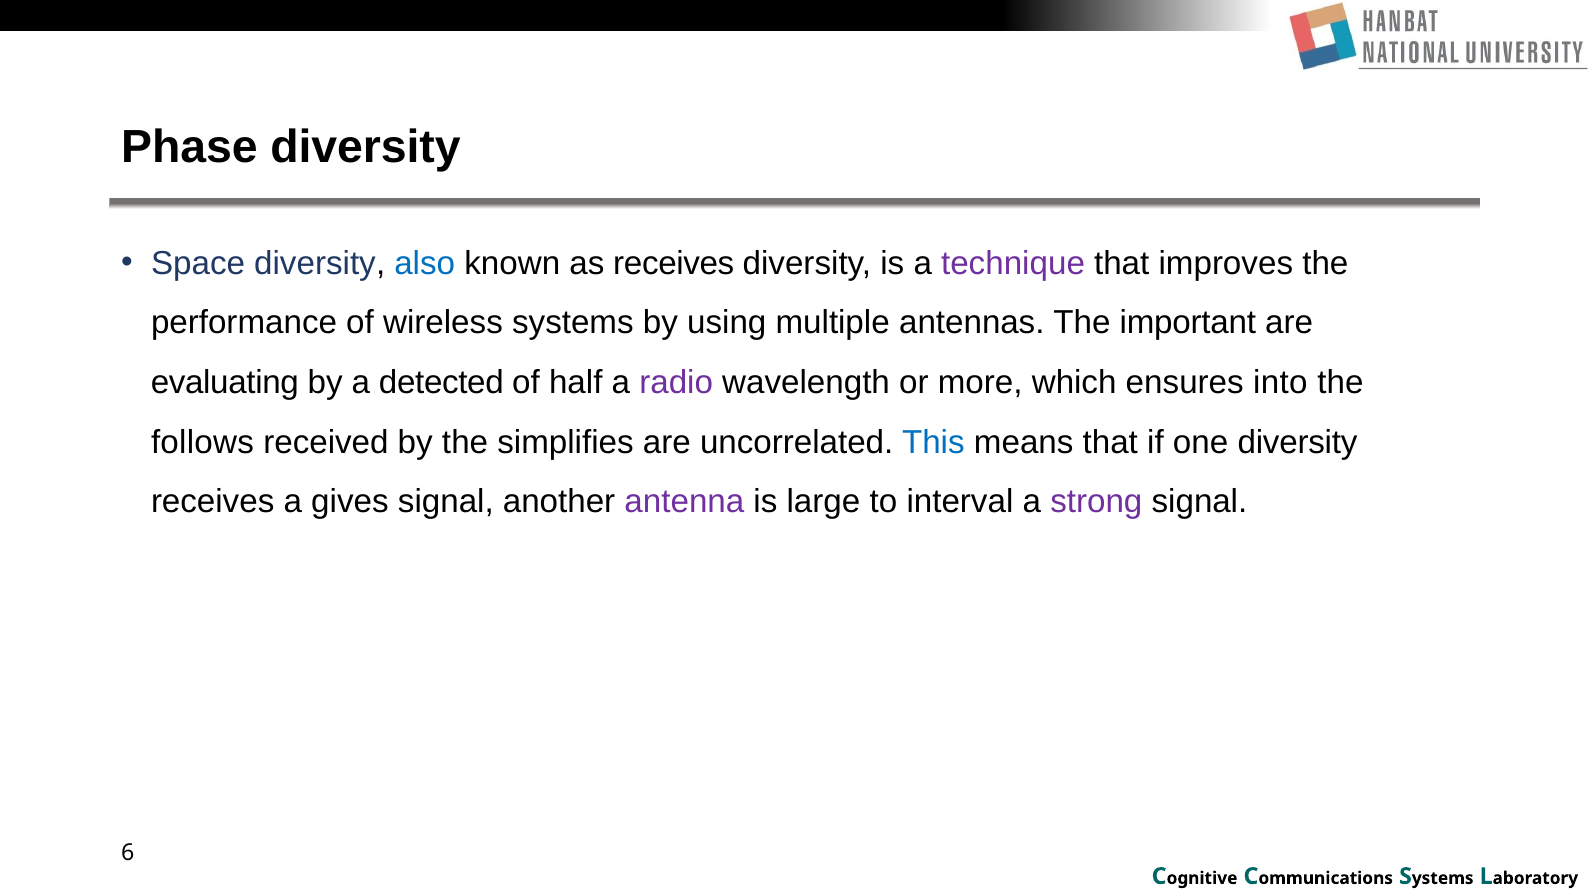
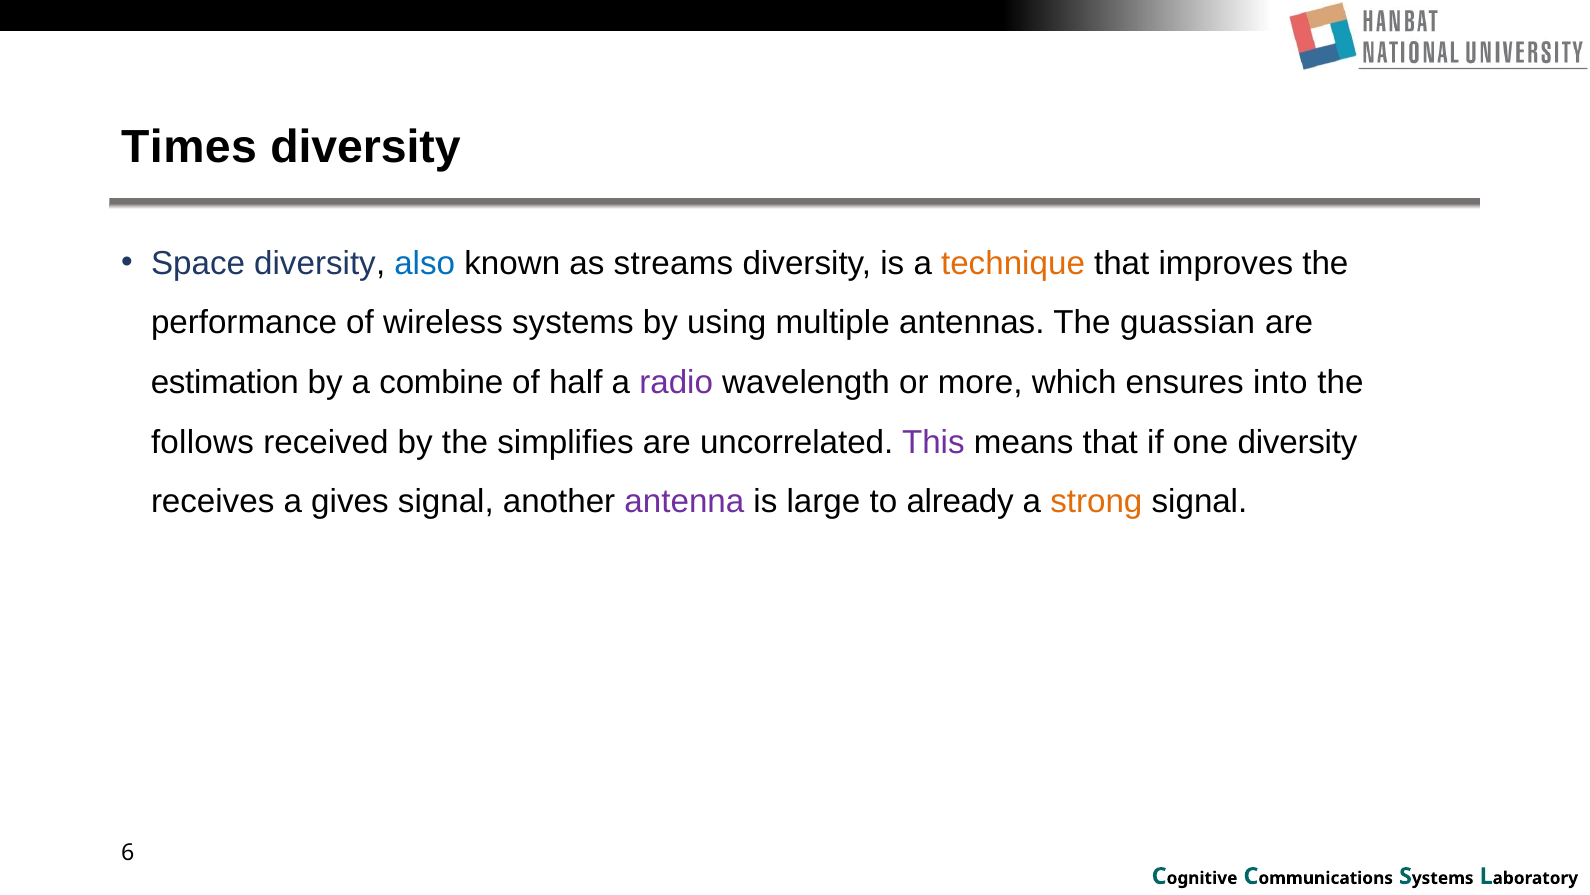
Phase: Phase -> Times (189, 147)
as receives: receives -> streams (673, 263)
technique colour: purple -> orange (1013, 263)
important: important -> guassian (1188, 323)
evaluating: evaluating -> estimation (225, 382)
detected: detected -> combine (441, 382)
This colour: blue -> purple (933, 442)
interval: interval -> already (960, 502)
strong colour: purple -> orange (1096, 502)
